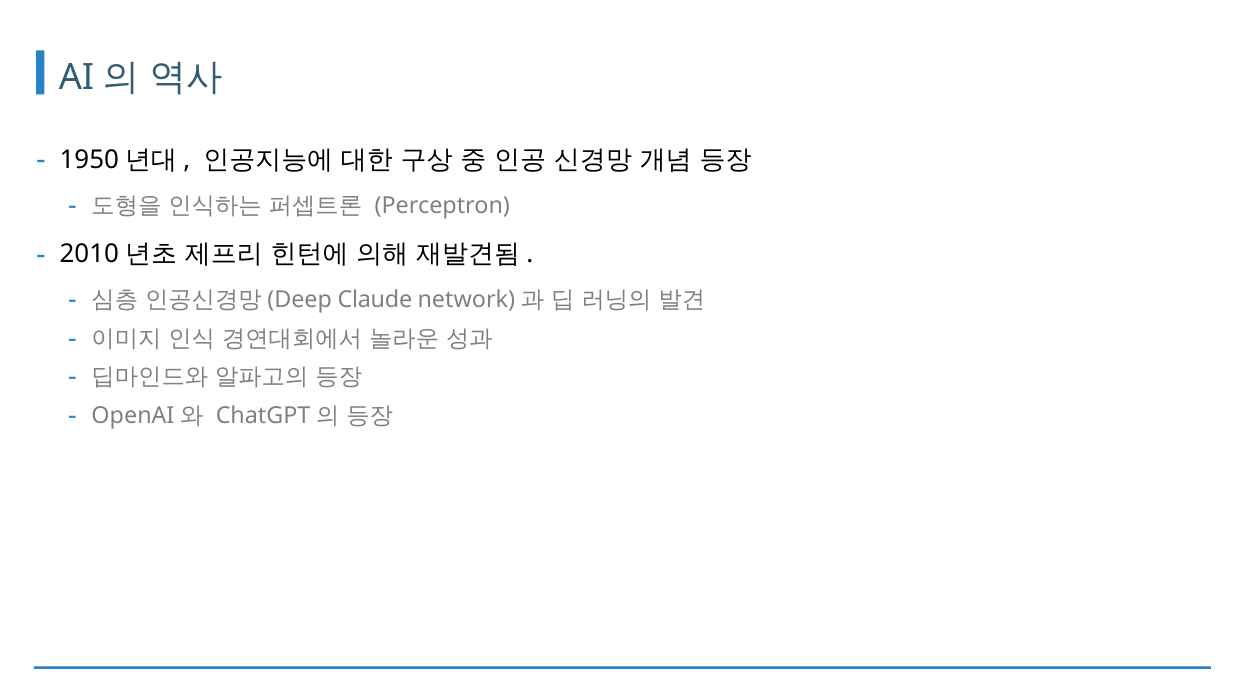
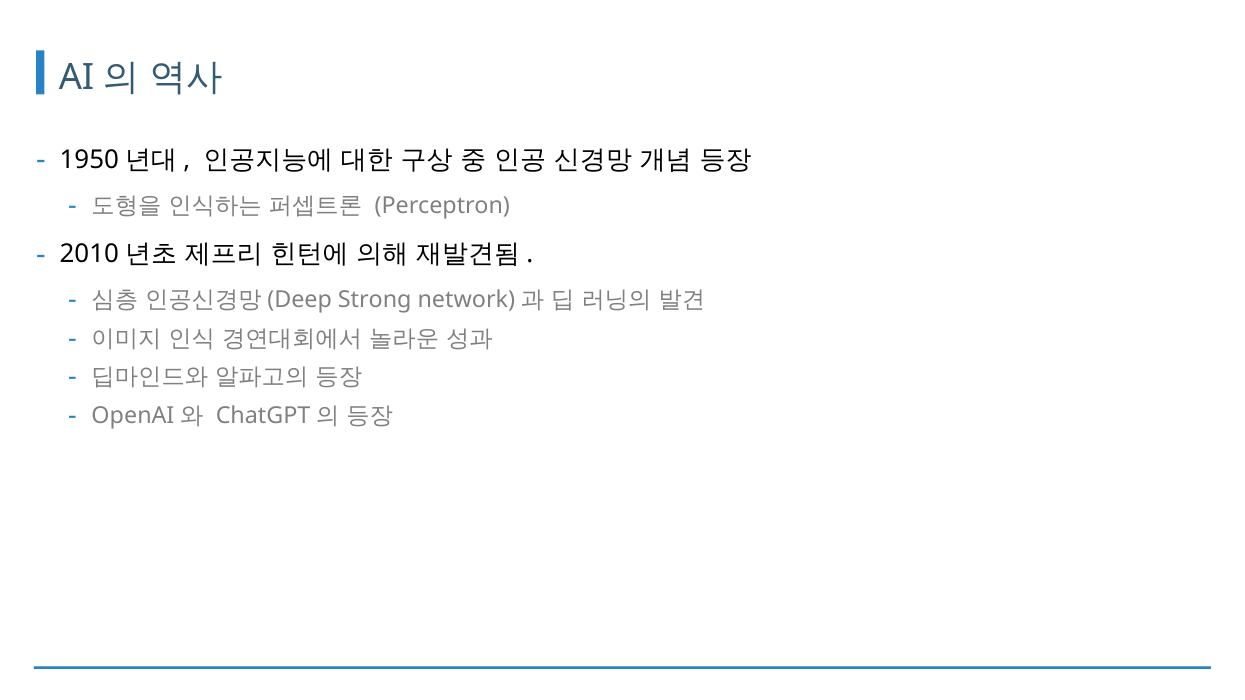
Claude: Claude -> Strong (375, 300)
